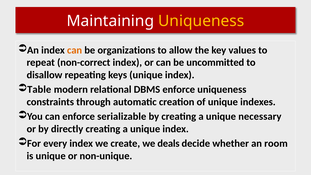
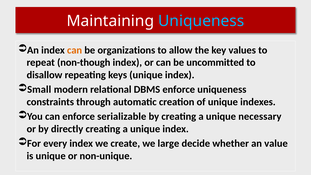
Uniqueness colour: yellow -> light blue (201, 21)
non-correct: non-correct -> non-though (84, 63)
Table: Table -> Small (39, 90)
deals: deals -> large (168, 143)
room: room -> value (276, 143)
